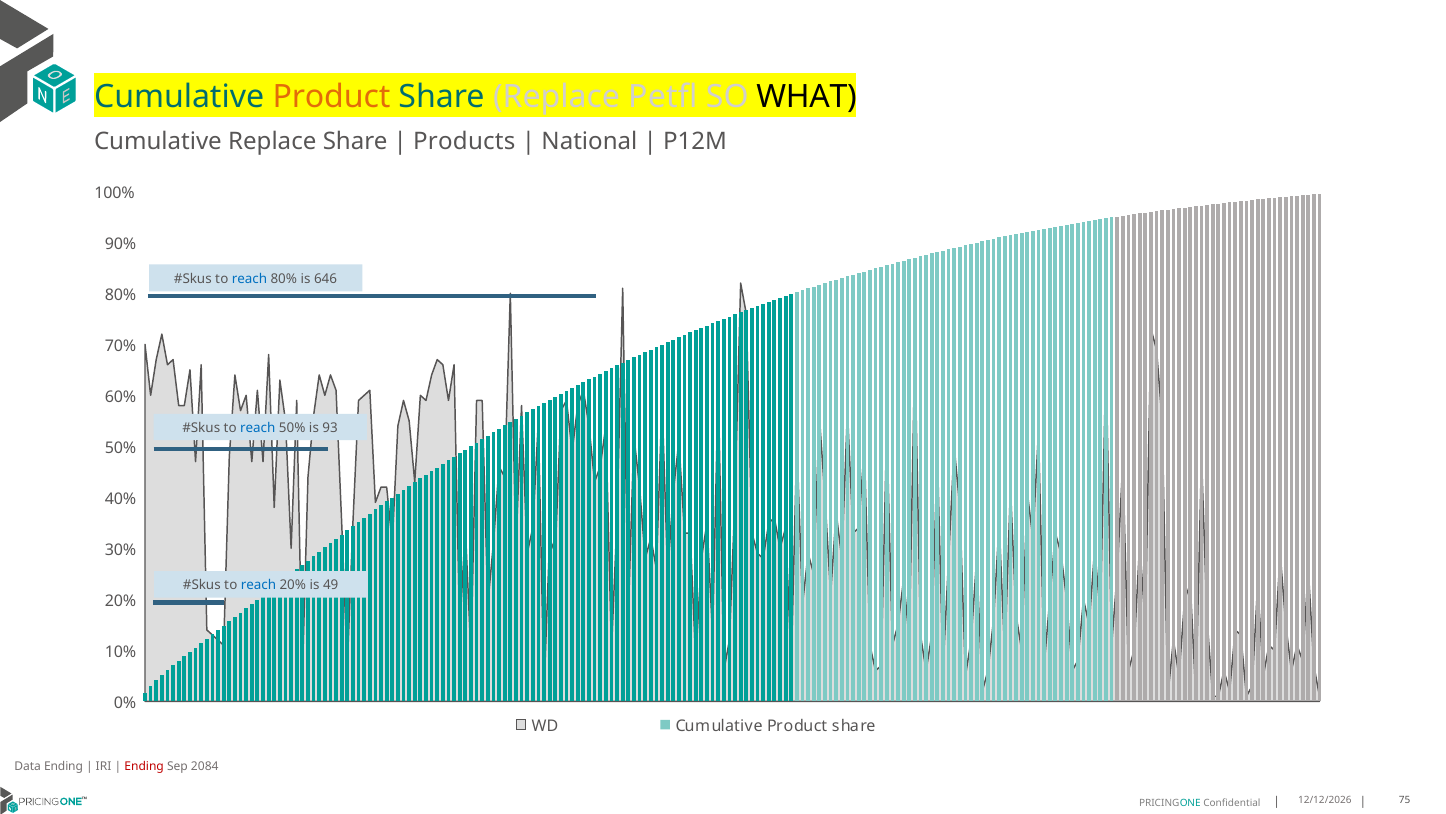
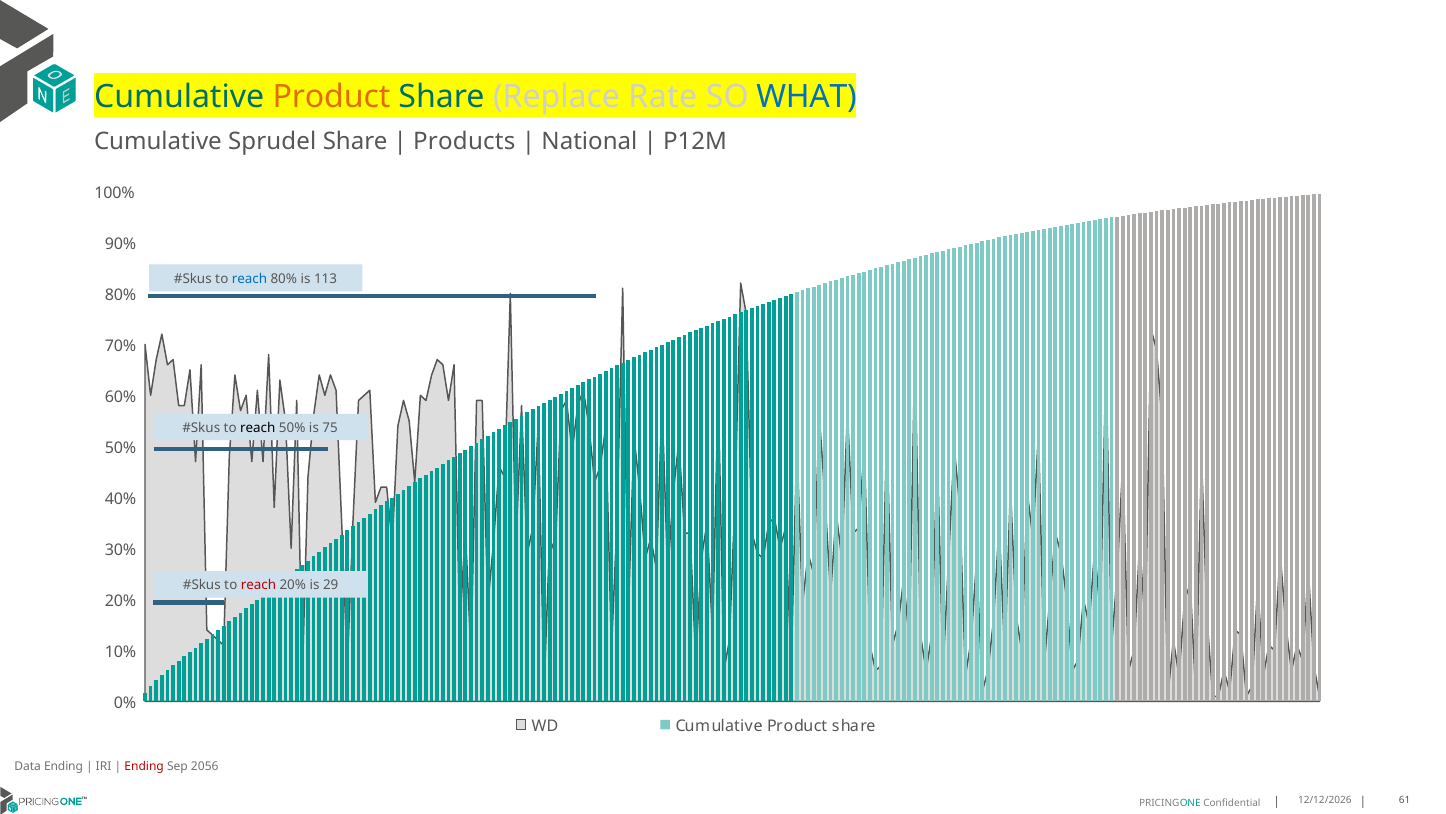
Petfl: Petfl -> Rate (663, 97)
WHAT colour: black -> blue (807, 97)
Cumulative Replace: Replace -> Sprudel (272, 141)
646: 646 -> 113 (326, 279)
reach colour: blue -> black (258, 428)
93: 93 -> 75 (330, 428)
reach colour: blue -> red (258, 585)
49: 49 -> 29 (331, 585)
2084: 2084 -> 2056 (205, 766)
75: 75 -> 61 (1405, 800)
